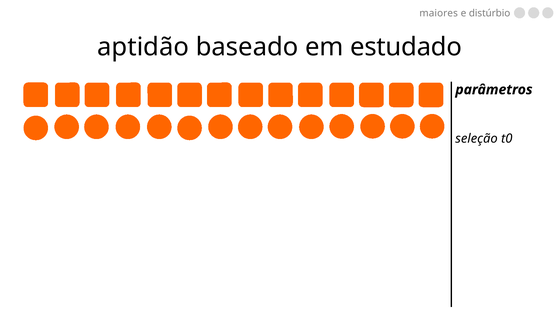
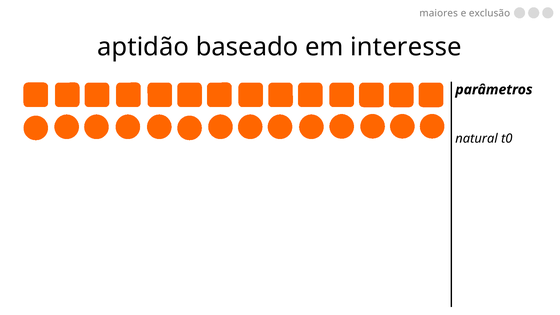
distúrbio: distúrbio -> exclusão (489, 13)
estudado: estudado -> interesse (406, 47)
seleção: seleção -> natural (477, 139)
